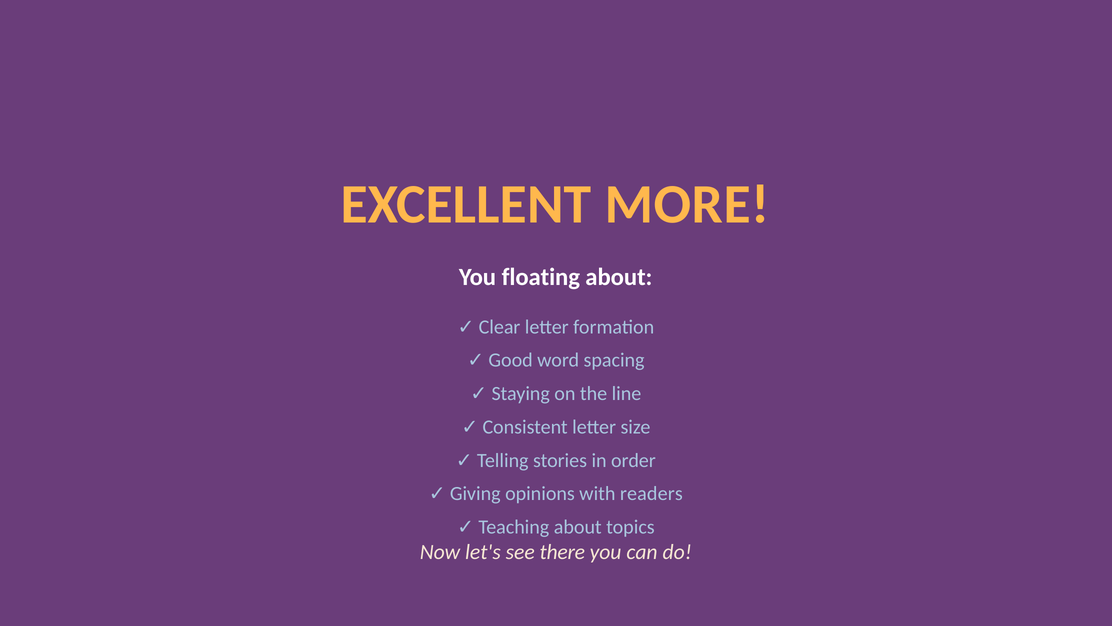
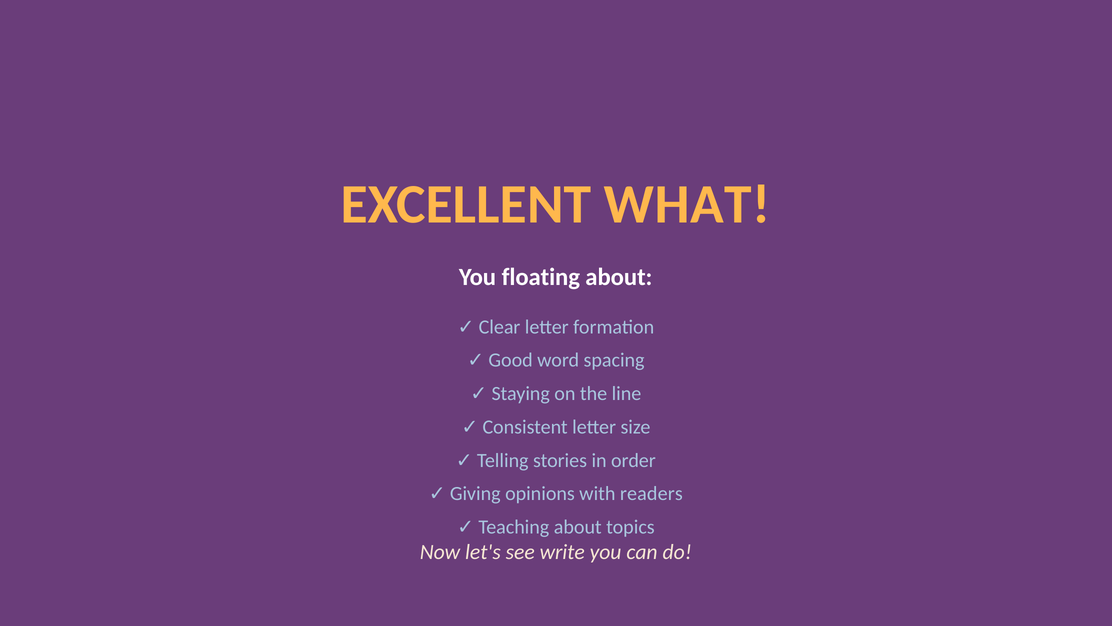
MORE: MORE -> WHAT (687, 204)
there: there -> write (562, 552)
